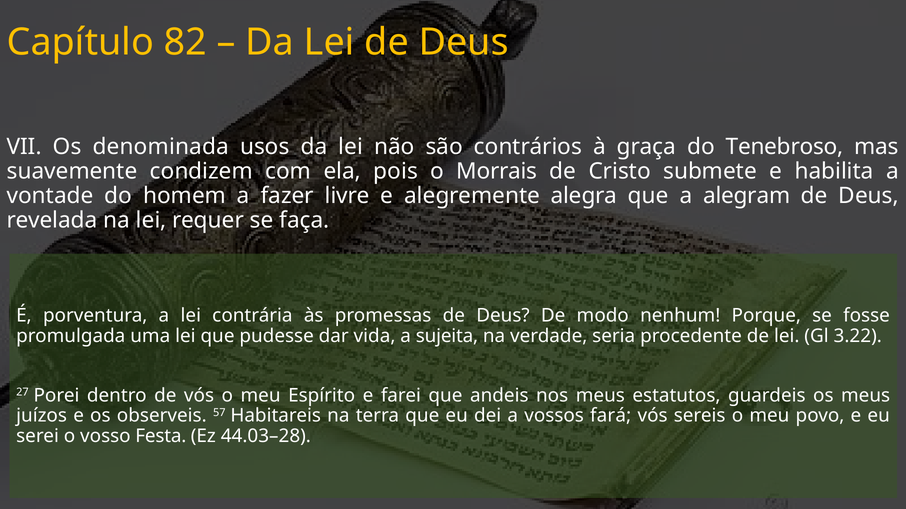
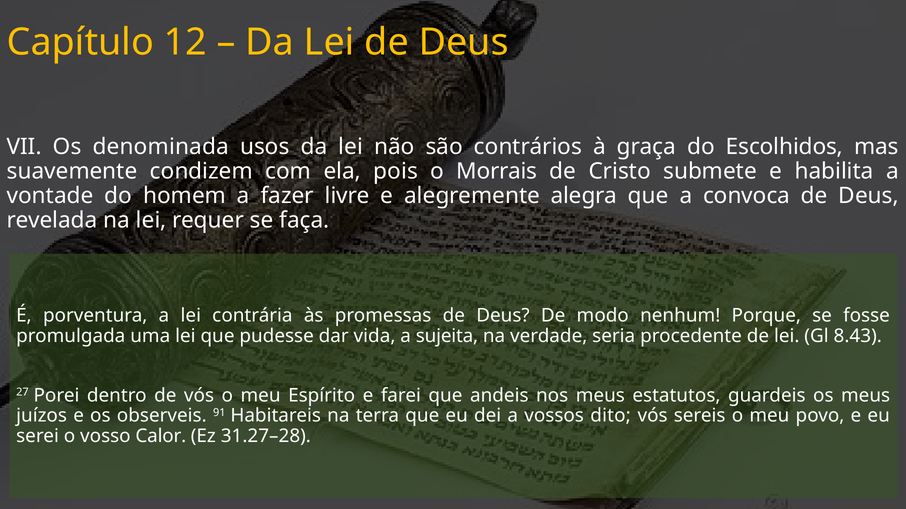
82: 82 -> 12 (185, 42)
Tenebroso: Tenebroso -> Escolhidos (784, 147)
alegram: alegram -> convoca (747, 196)
3.22: 3.22 -> 8.43 (858, 336)
57: 57 -> 91 (219, 413)
fará: fará -> dito (611, 416)
Festa: Festa -> Calor (161, 437)
44.03–28: 44.03–28 -> 31.27–28 (266, 437)
